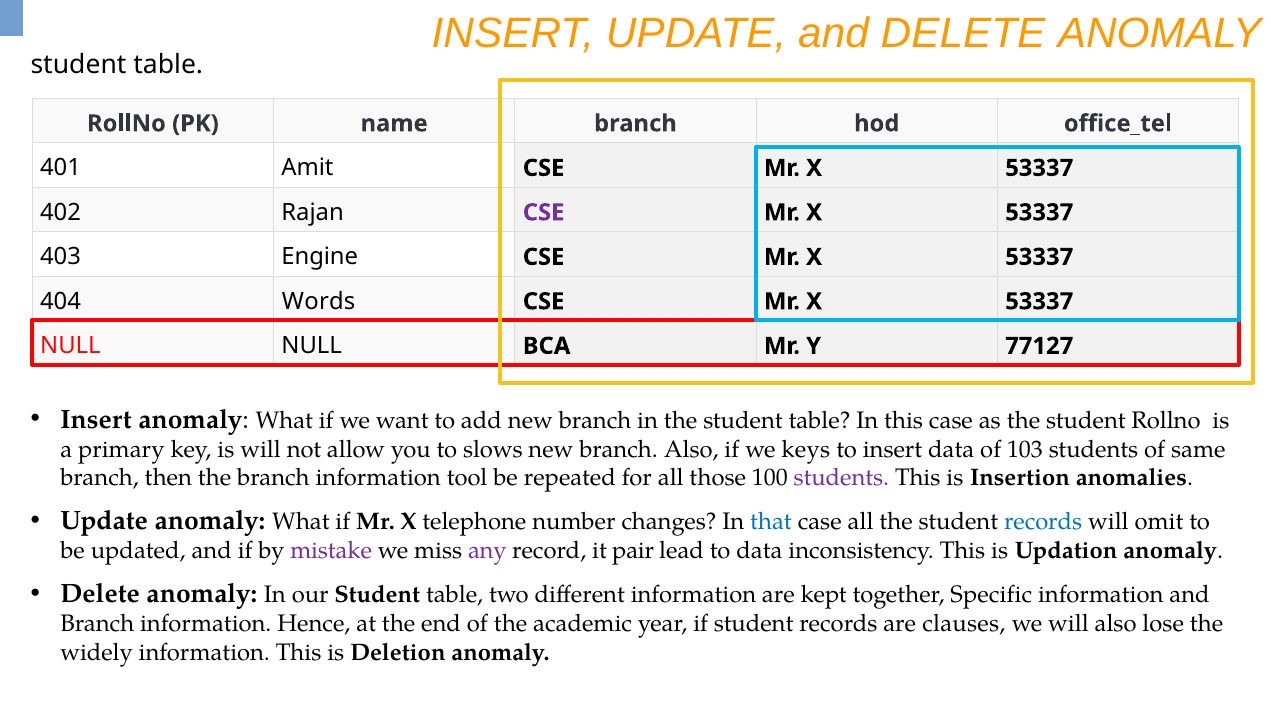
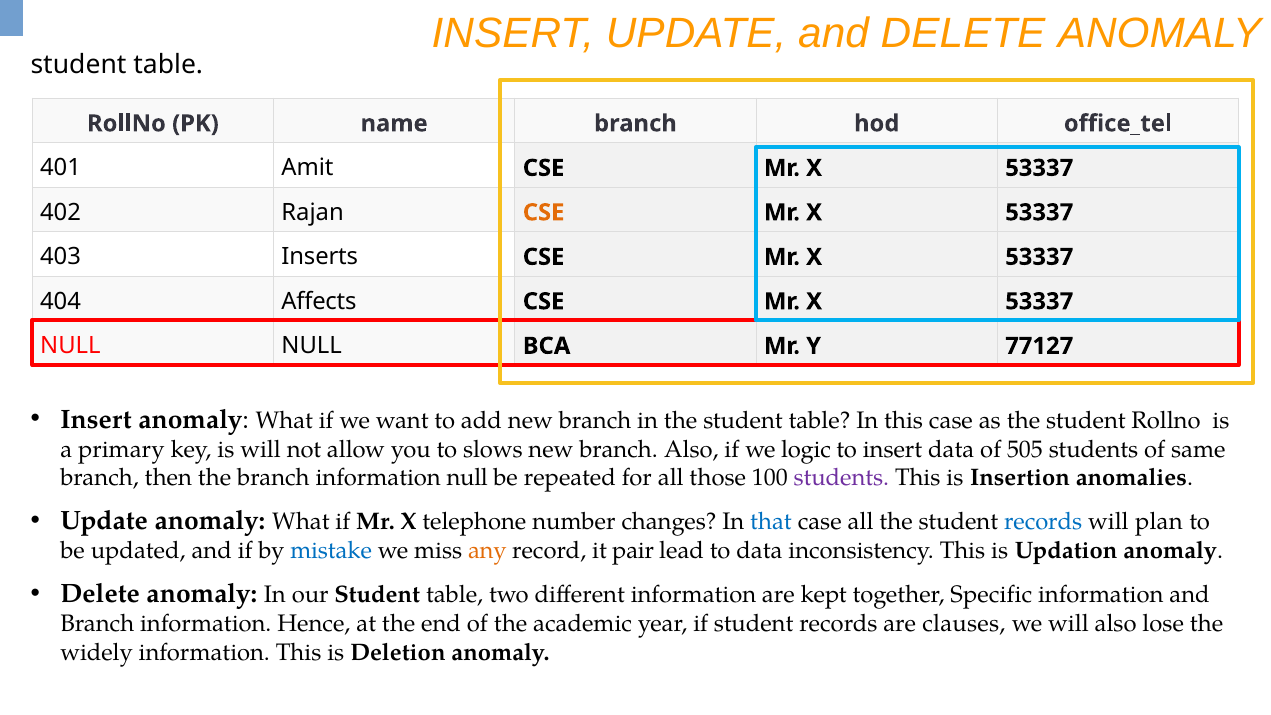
CSE colour: purple -> orange (544, 212)
Engine: Engine -> Inserts (320, 257)
Words: Words -> Affects (319, 301)
keys: keys -> logic (806, 449)
103: 103 -> 505 (1025, 449)
information tool: tool -> null (467, 478)
omit: omit -> plan (1159, 522)
mistake colour: purple -> blue (331, 551)
any colour: purple -> orange (487, 551)
